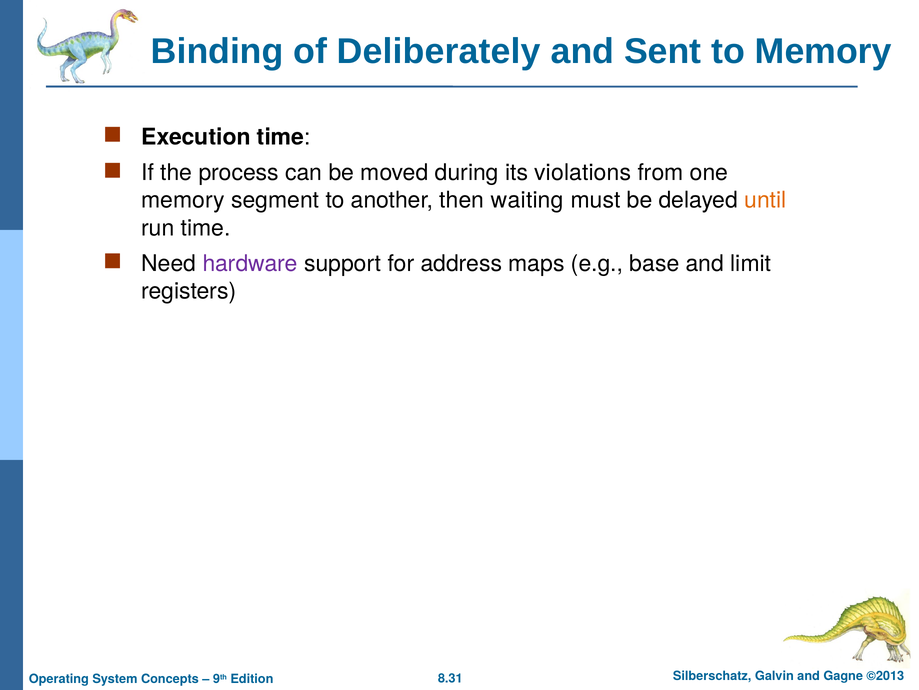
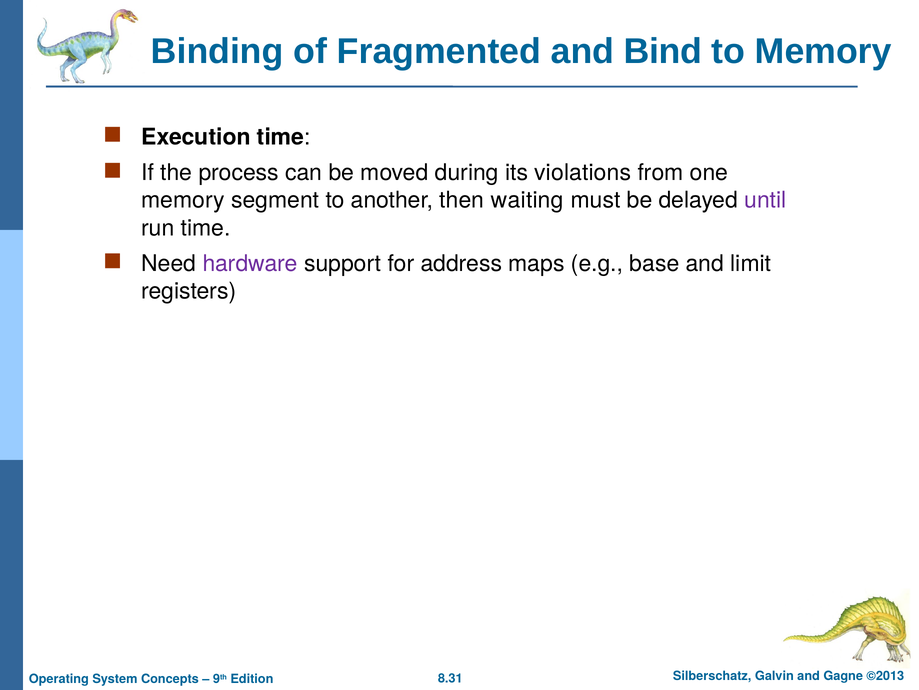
Deliberately: Deliberately -> Fragmented (439, 52)
Sent: Sent -> Bind (663, 52)
until colour: orange -> purple (765, 200)
